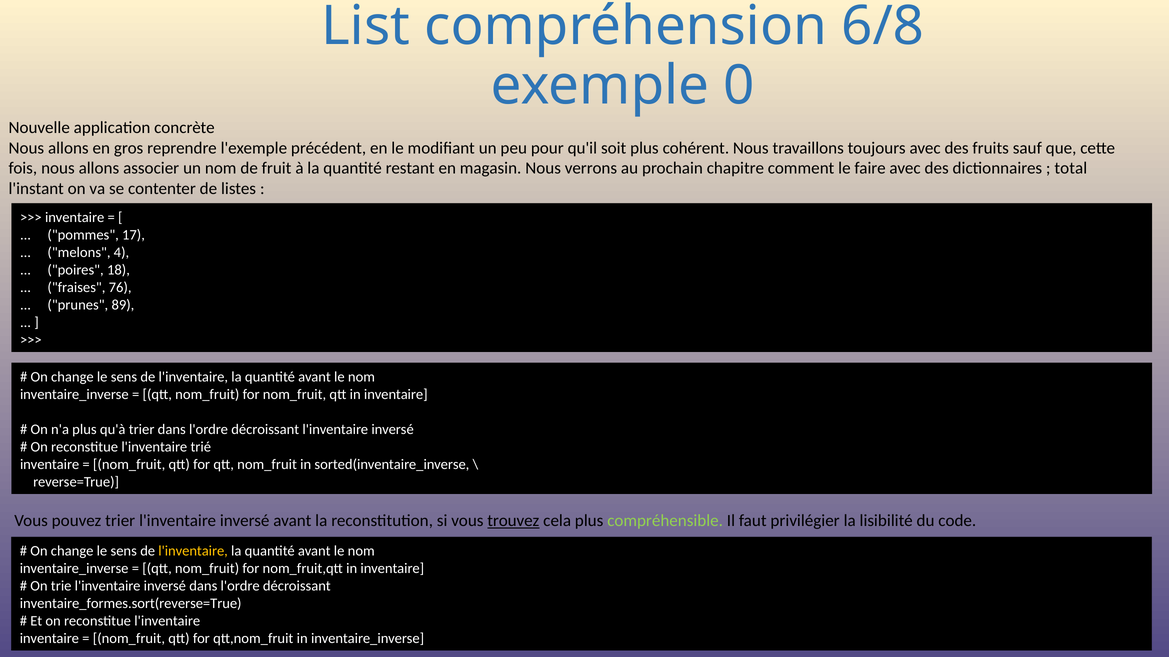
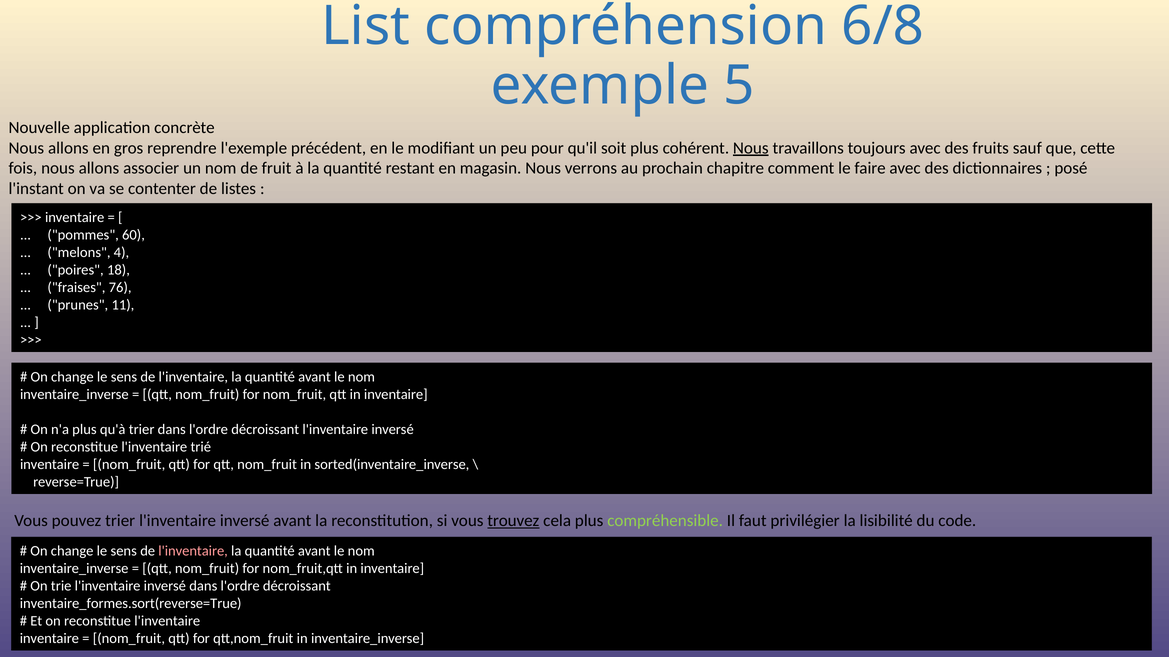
0: 0 -> 5 (739, 86)
Nous underline: none -> present (751, 148)
total: total -> posé (1071, 169)
17: 17 -> 60 (133, 235)
89: 89 -> 11 (123, 305)
l'inventaire colour: yellow -> pink (193, 551)
